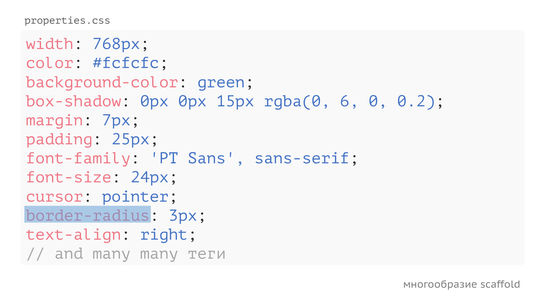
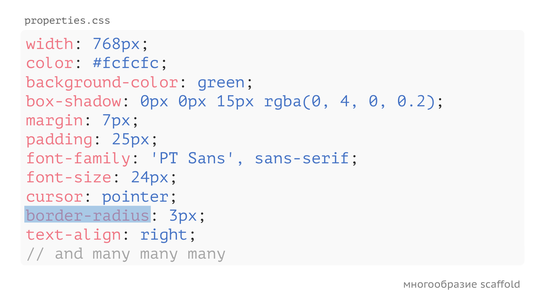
6: 6 -> 4 (350, 101)
many many теги: теги -> many (207, 254)
